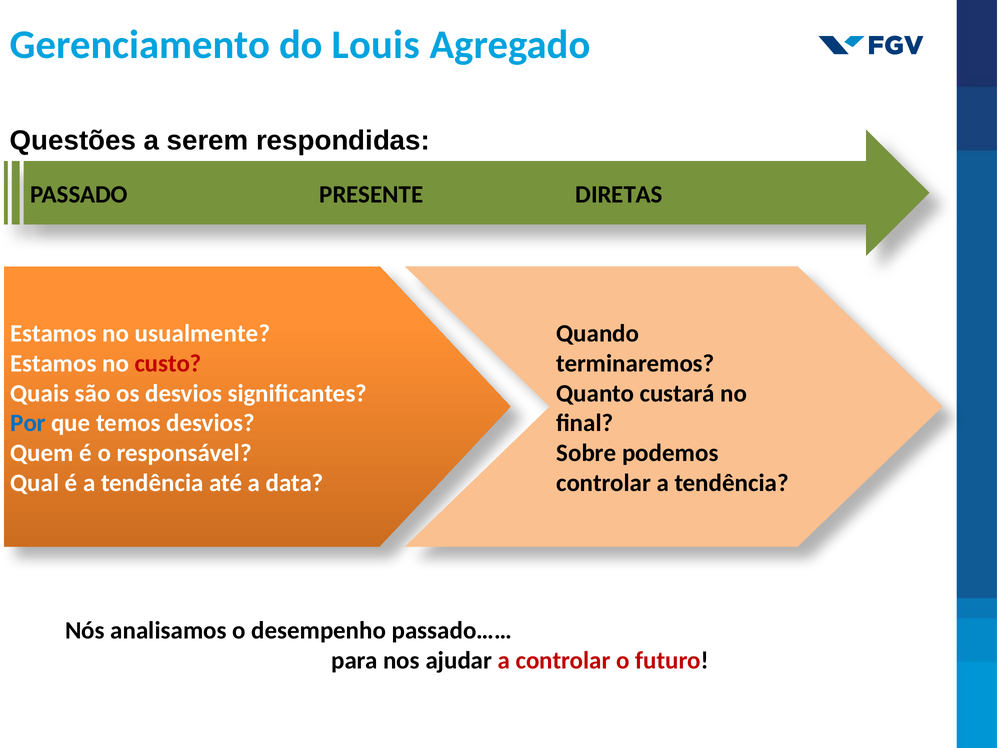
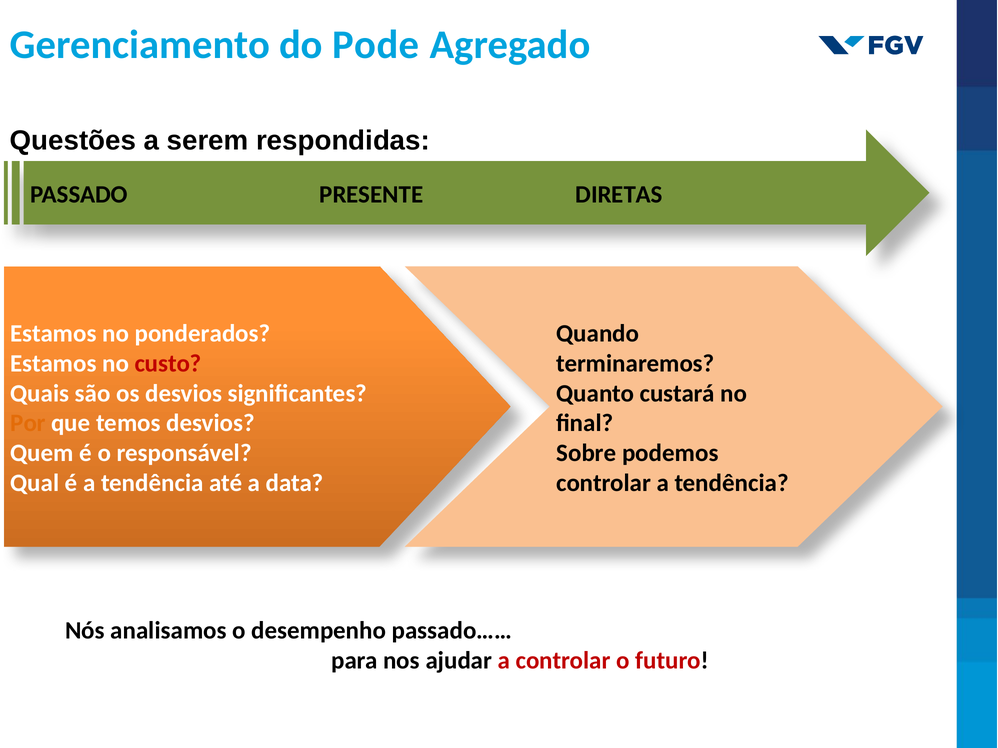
Louis: Louis -> Pode (376, 45)
usualmente: usualmente -> ponderados (202, 334)
Por colour: blue -> orange (28, 424)
